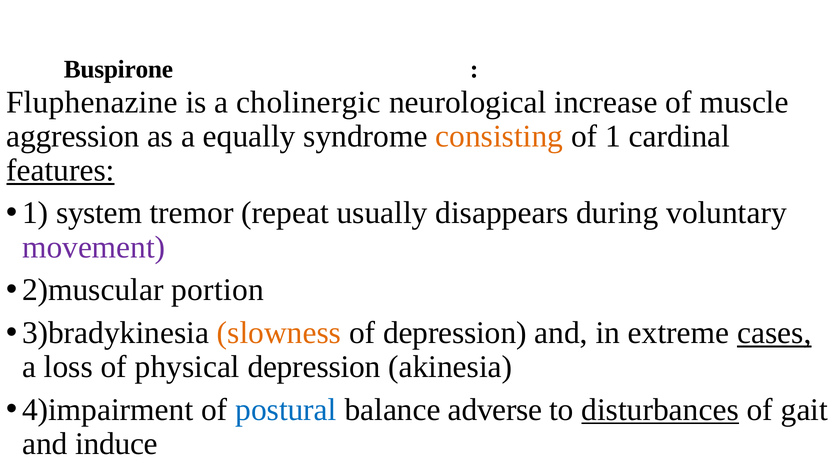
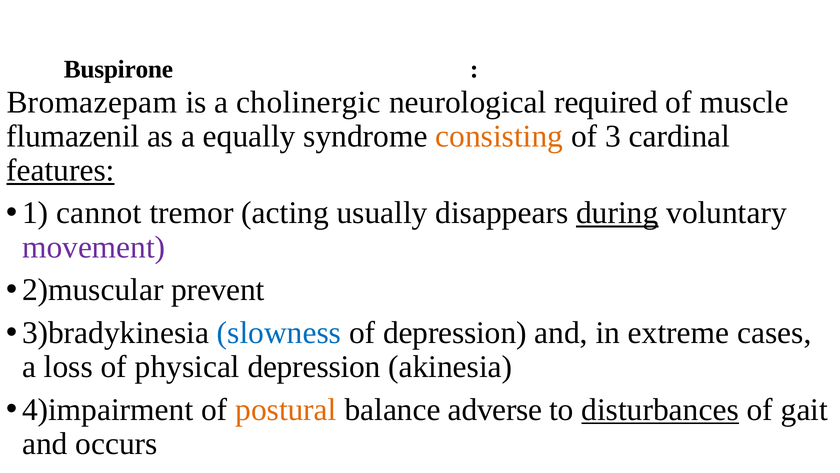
Fluphenazine: Fluphenazine -> Bromazepam (92, 102)
increase: increase -> required (606, 102)
aggression: aggression -> flumazenil (73, 136)
1: 1 -> 3 (613, 136)
system: system -> cannot (99, 213)
repeat: repeat -> acting (285, 213)
during underline: none -> present (617, 213)
portion: portion -> prevent (218, 290)
slowness colour: orange -> blue (279, 332)
cases underline: present -> none (774, 332)
postural colour: blue -> orange (286, 409)
induce: induce -> occurs (116, 443)
